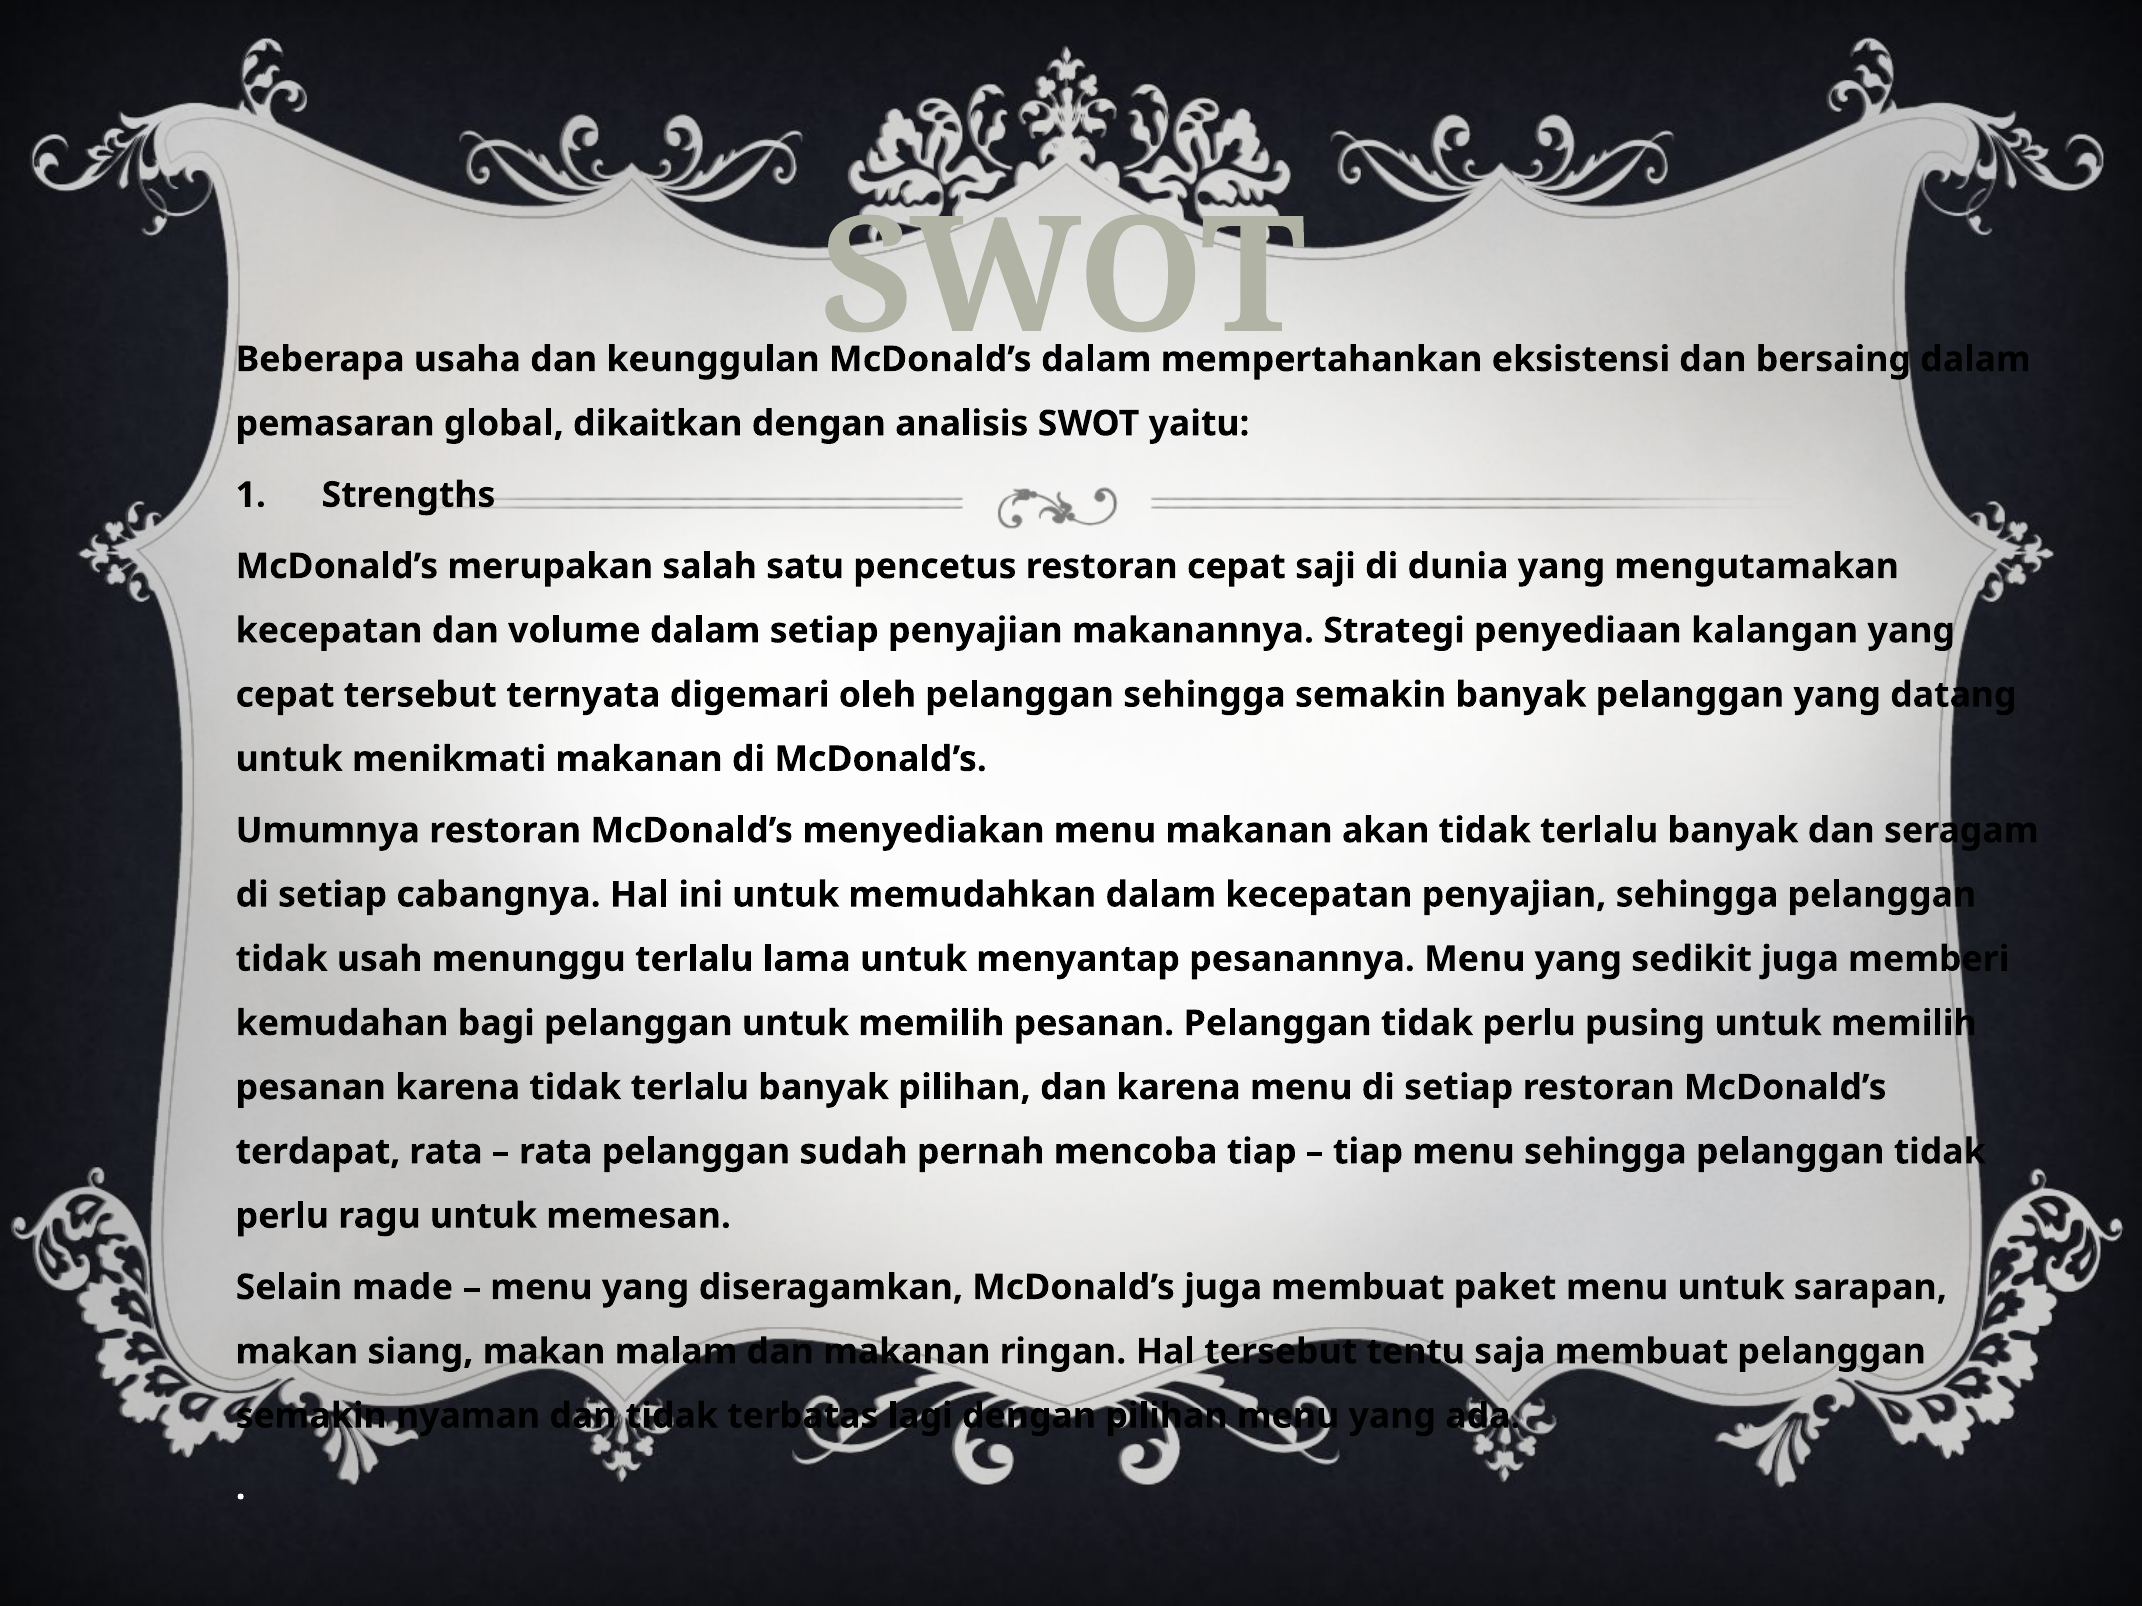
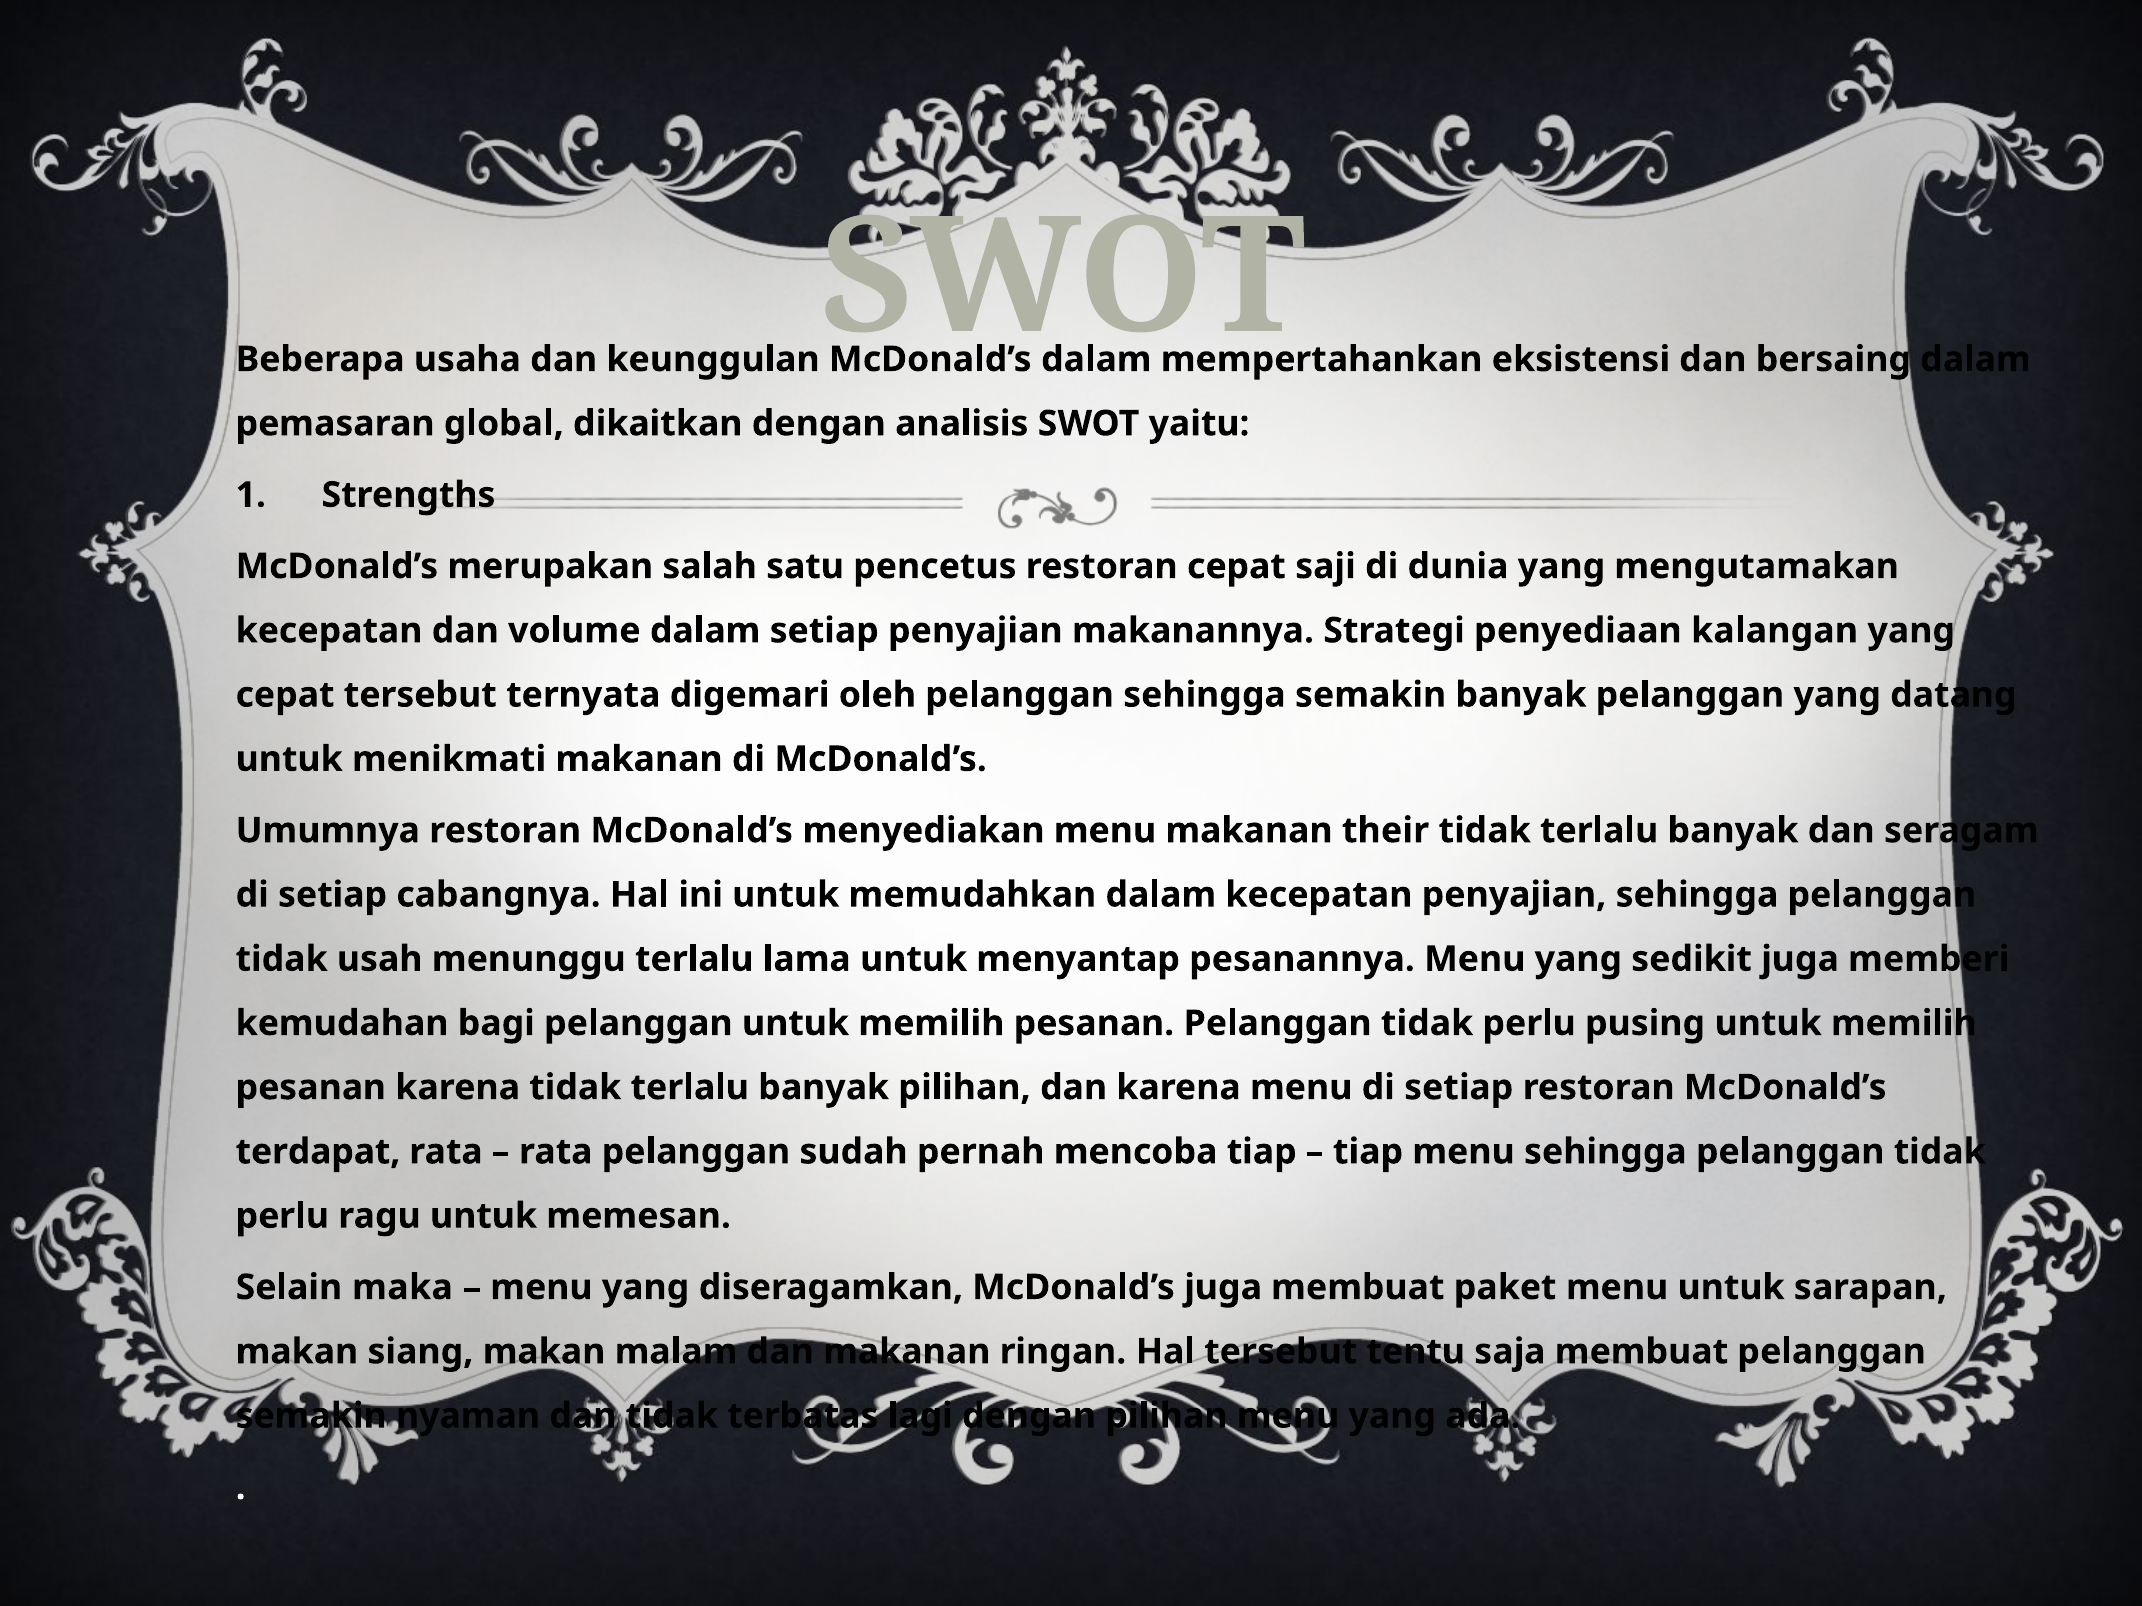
akan: akan -> their (1386, 831)
made: made -> maka (402, 1288)
